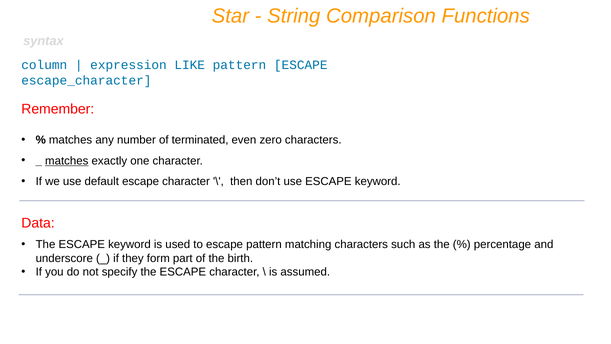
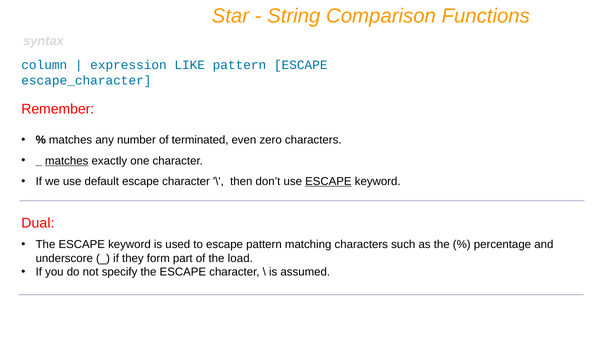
ESCAPE underline: none -> present (328, 181)
Data: Data -> Dual (38, 223)
birth: birth -> load (240, 258)
